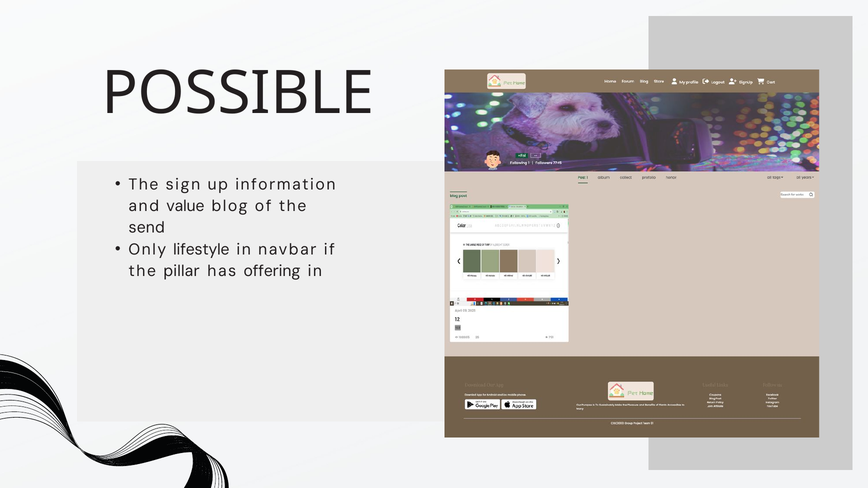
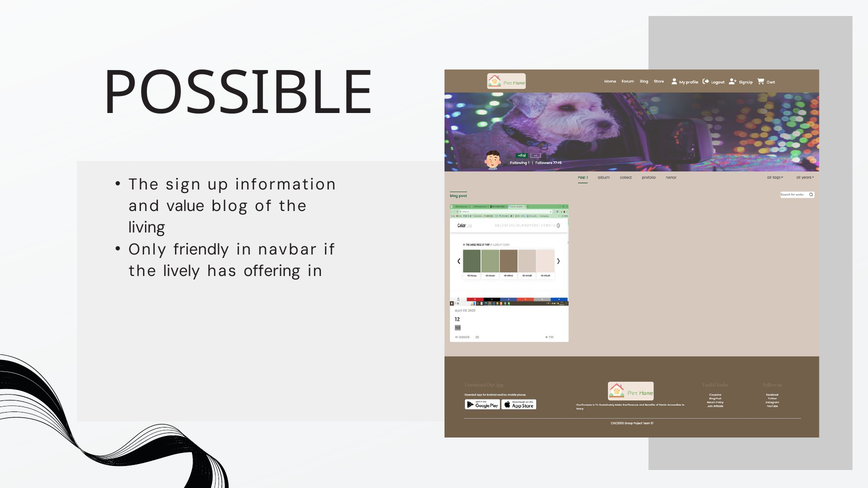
send: send -> living (147, 228)
lifestyle: lifestyle -> friendly (201, 250)
pillar: pillar -> lively (182, 271)
